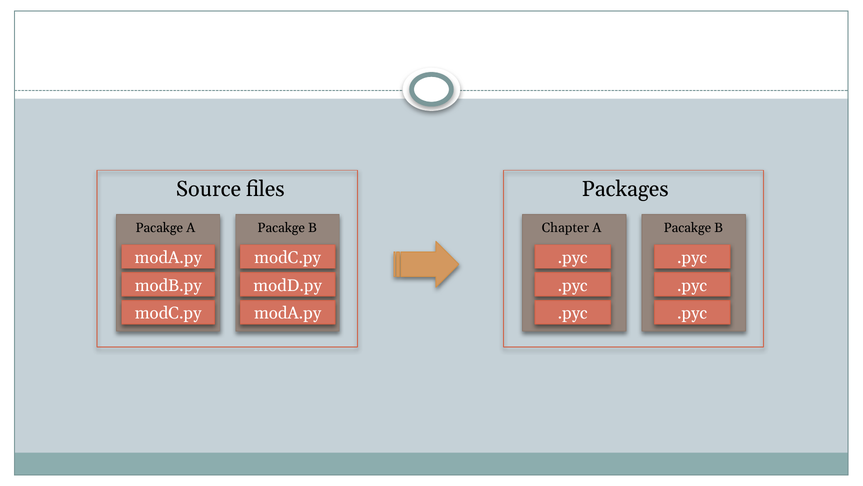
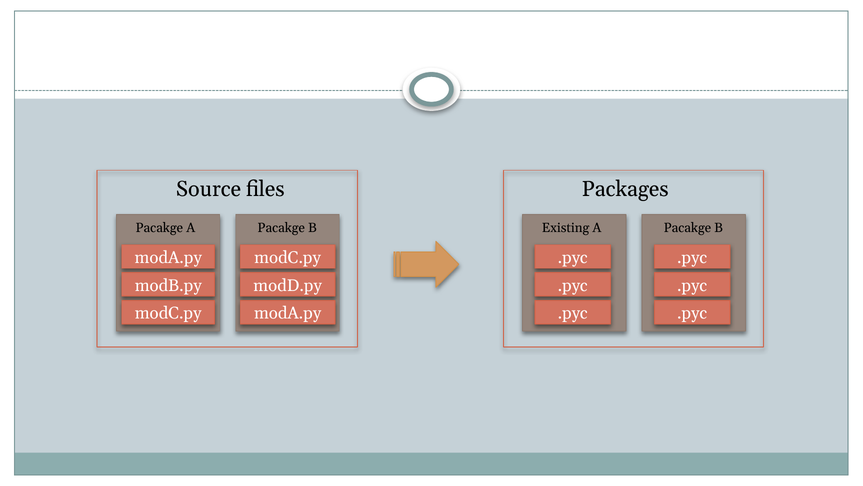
Chapter: Chapter -> Existing (566, 228)
